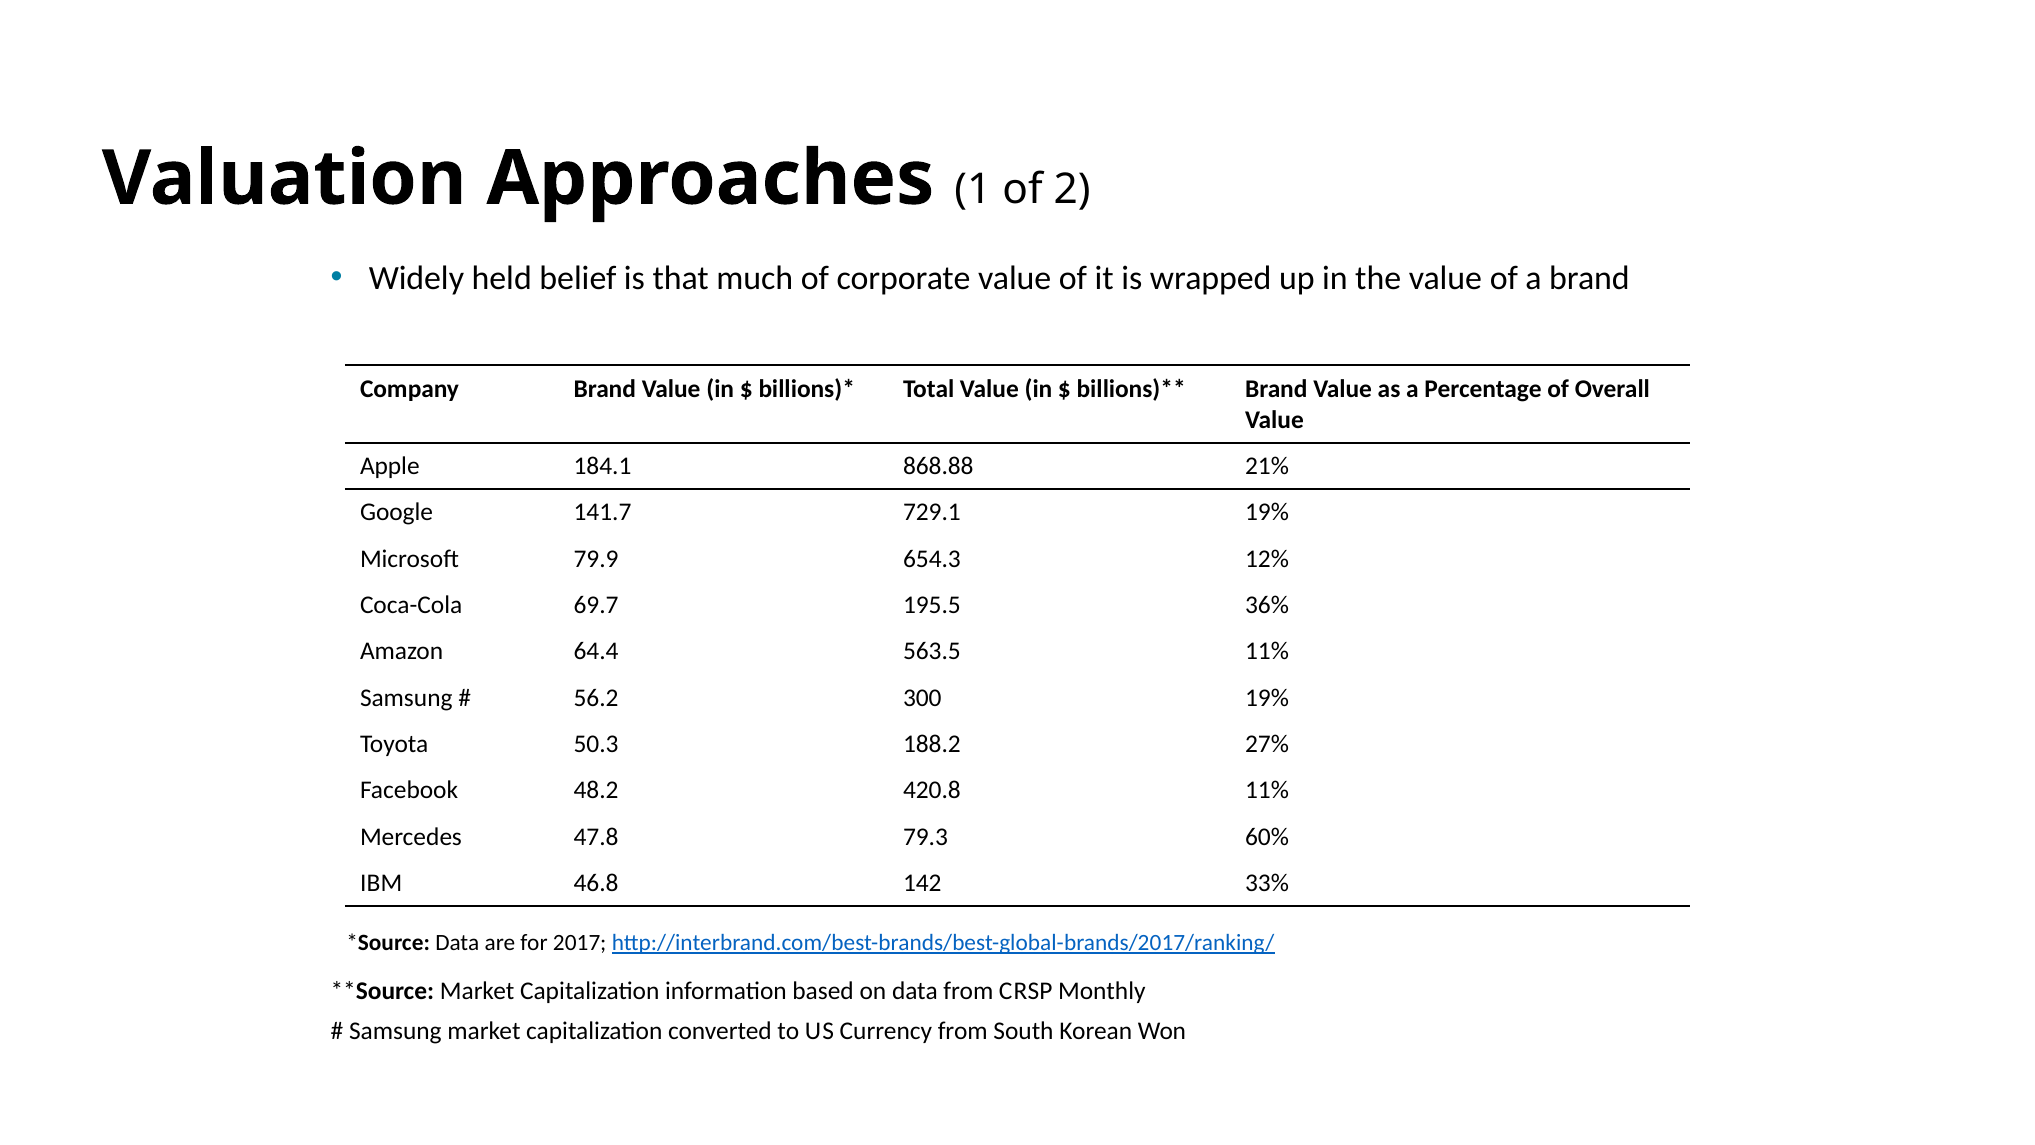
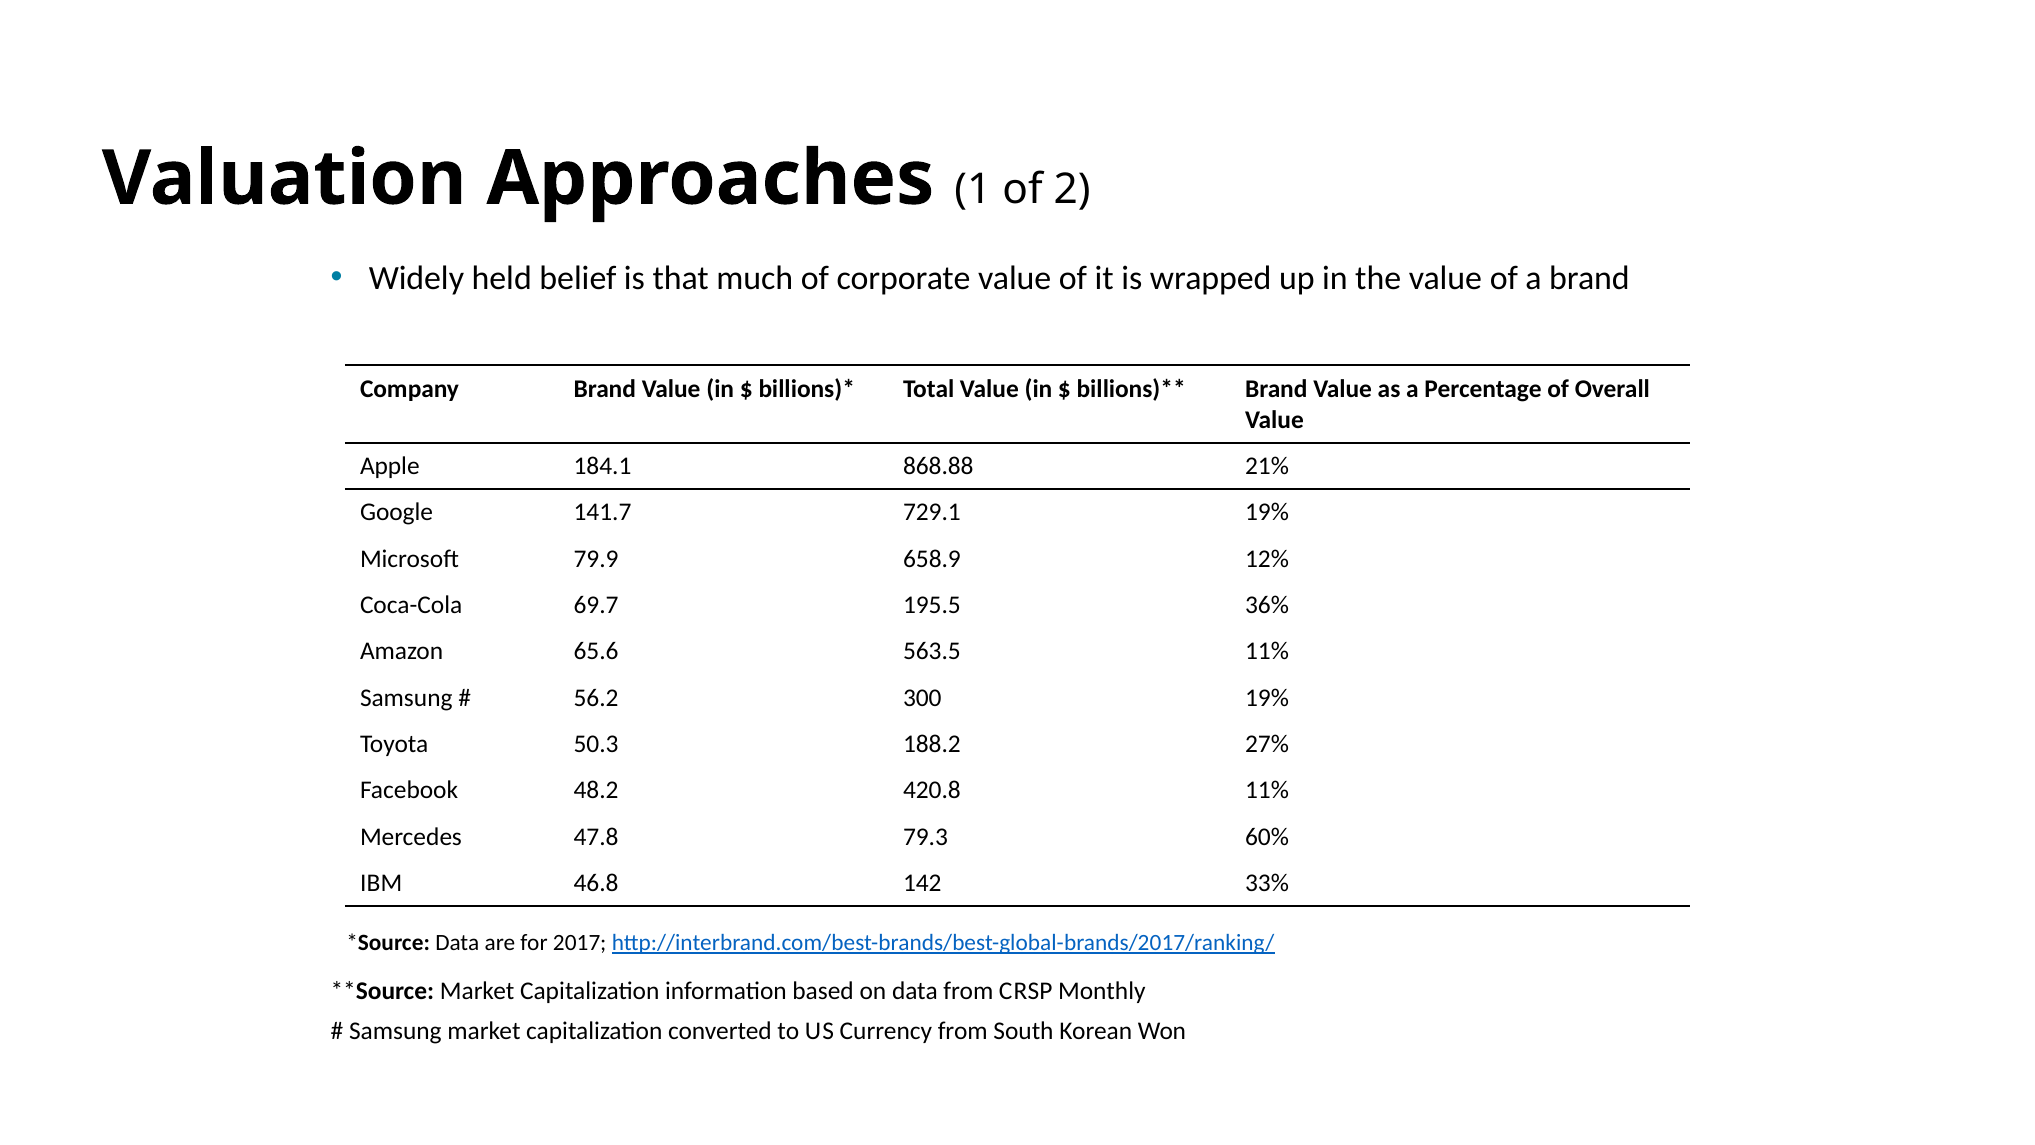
654.3: 654.3 -> 658.9 (932, 559)
64.4: 64.4 -> 65.6 (596, 651)
